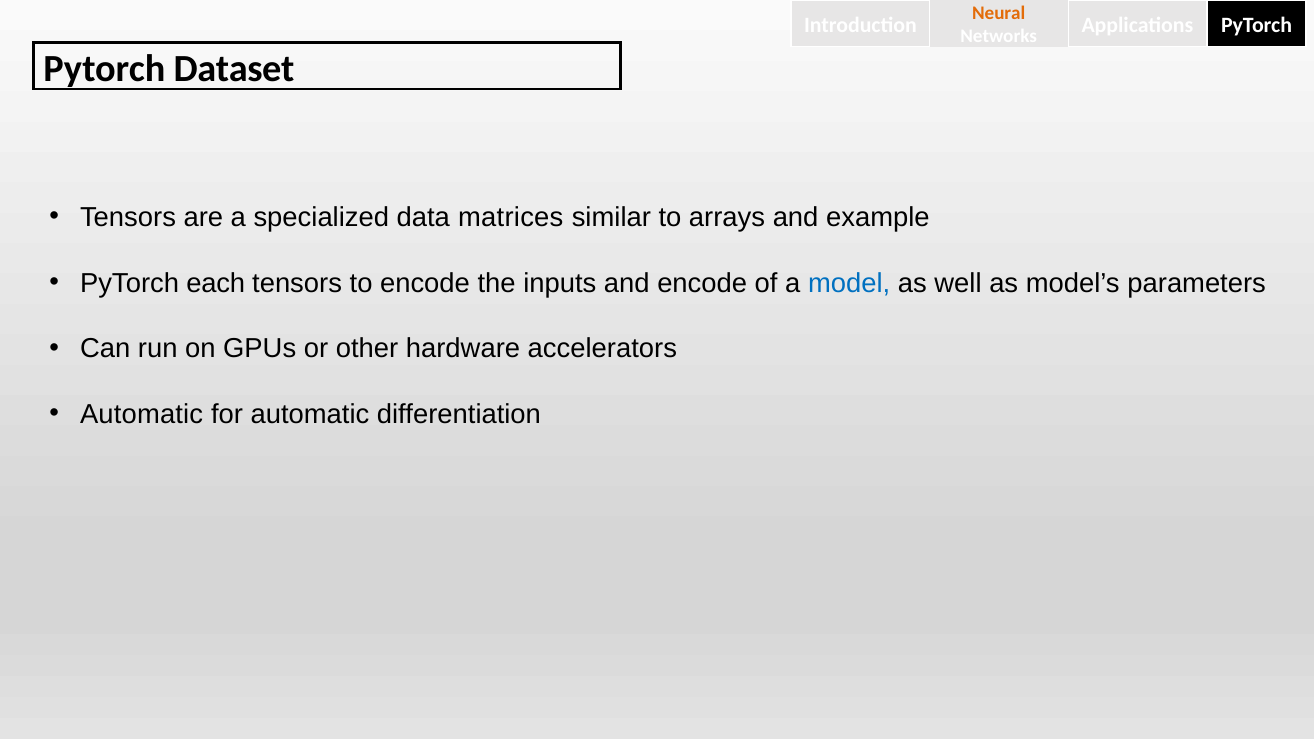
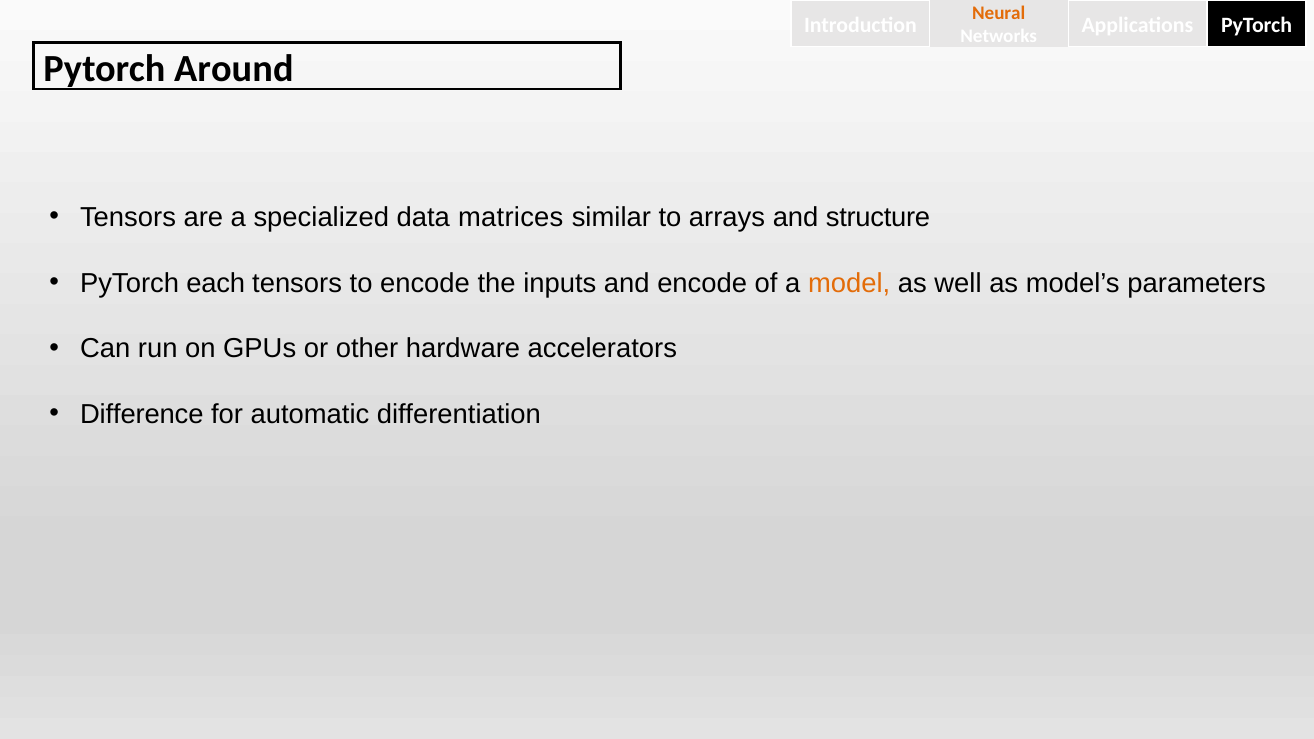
Dataset: Dataset -> Around (234, 69)
example: example -> structure (878, 217)
model colour: blue -> orange (849, 283)
Automatic: Automatic -> Difference (142, 415)
